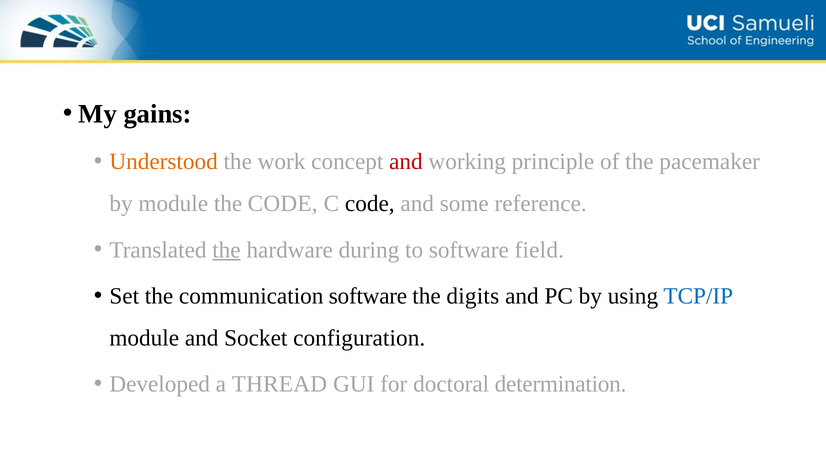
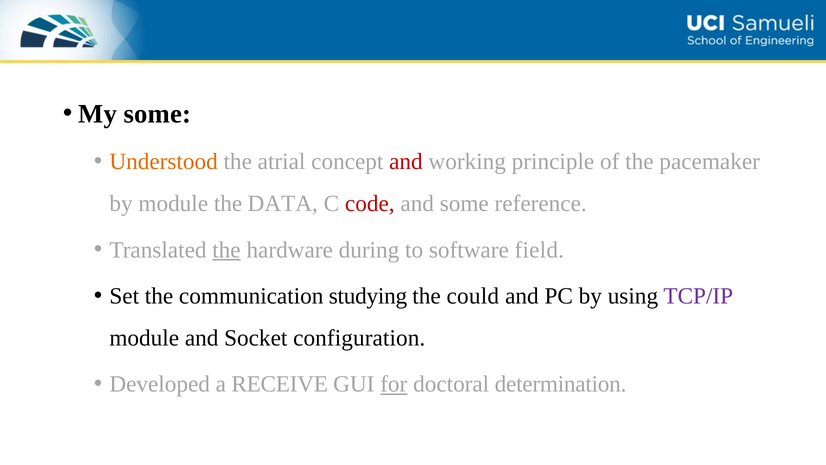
My gains: gains -> some (157, 114)
work: work -> atrial (282, 162)
the CODE: CODE -> DATA (283, 204)
code colour: black -> red (370, 204)
communication software: software -> studying (368, 296)
digits: digits -> could (473, 296)
TCP/IP colour: blue -> purple (698, 296)
THREAD: THREAD -> RECEIVE (280, 384)
for underline: none -> present (394, 384)
